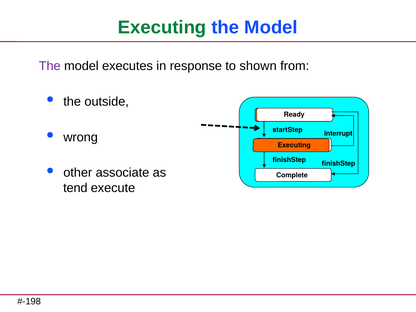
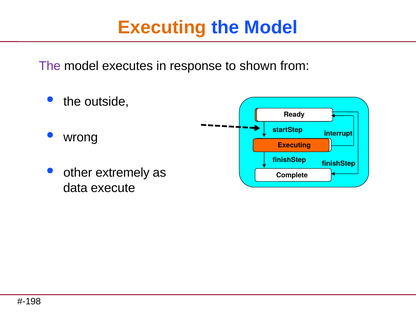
Executing colour: green -> orange (162, 27)
associate: associate -> extremely (123, 173)
tend: tend -> data (75, 188)
